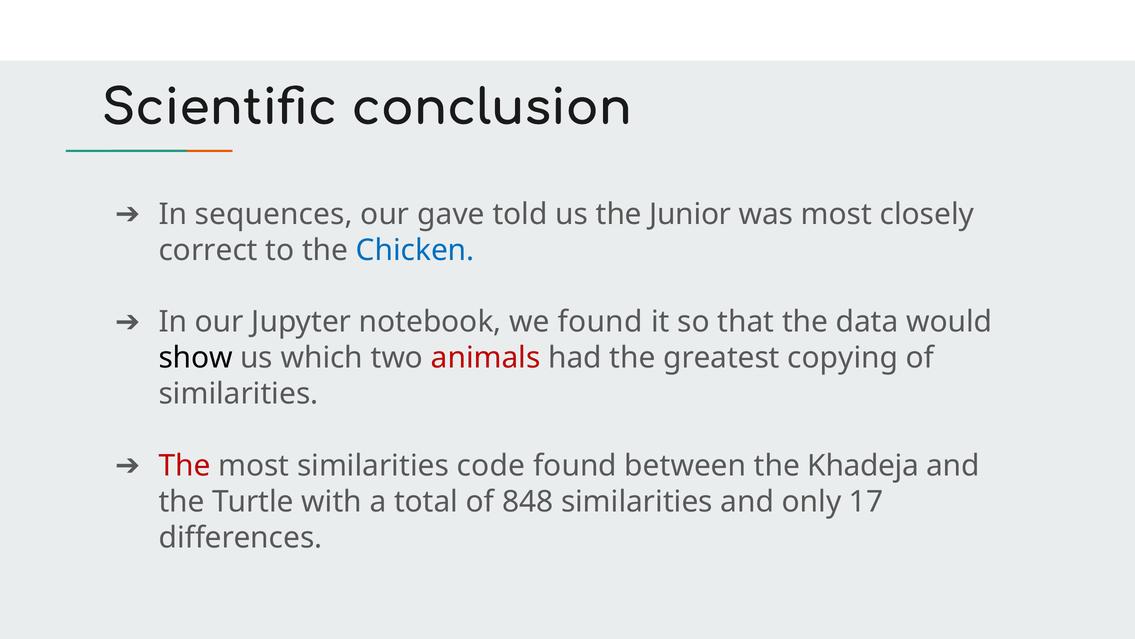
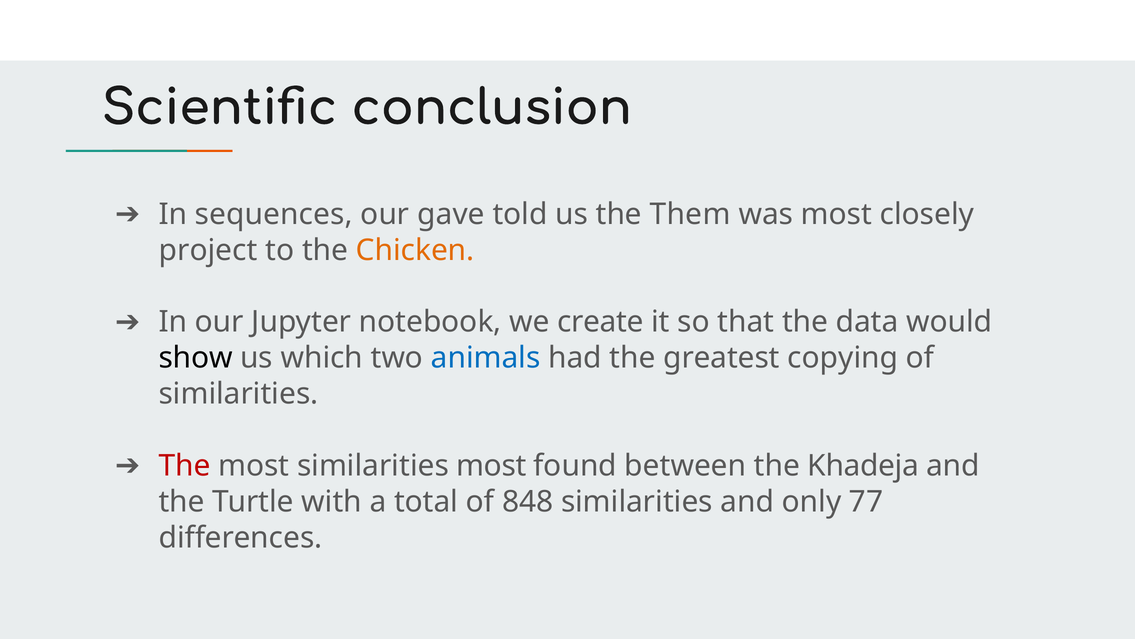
Junior: Junior -> Them (690, 214)
correct: correct -> project (208, 250)
Chicken colour: blue -> orange (415, 250)
we found: found -> create (600, 322)
animals colour: red -> blue (486, 358)
similarities code: code -> most (491, 466)
17: 17 -> 77 (866, 501)
